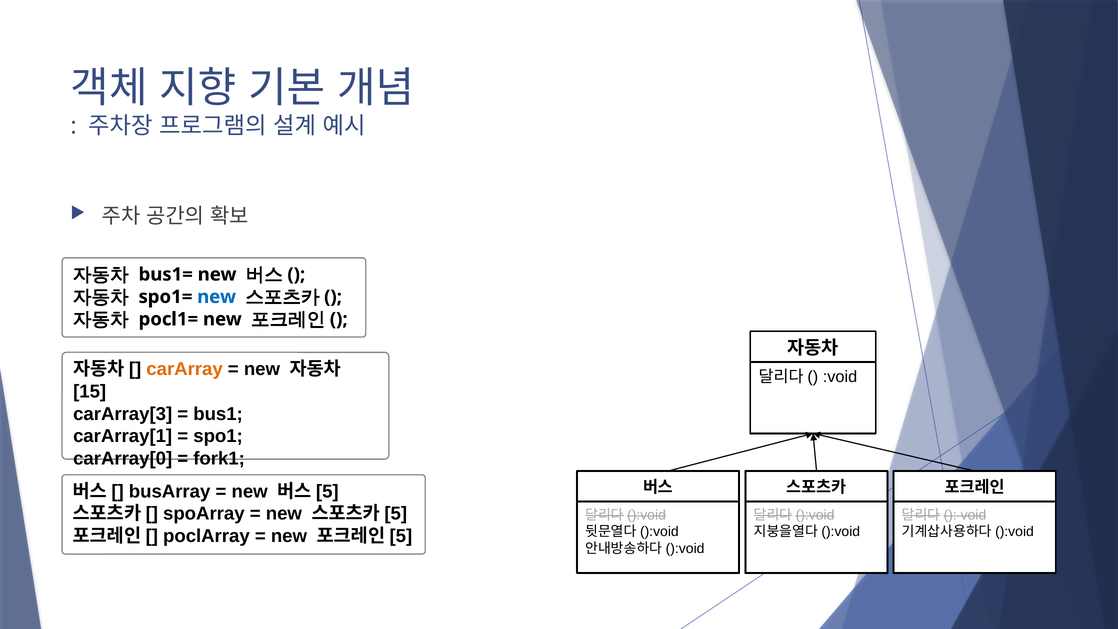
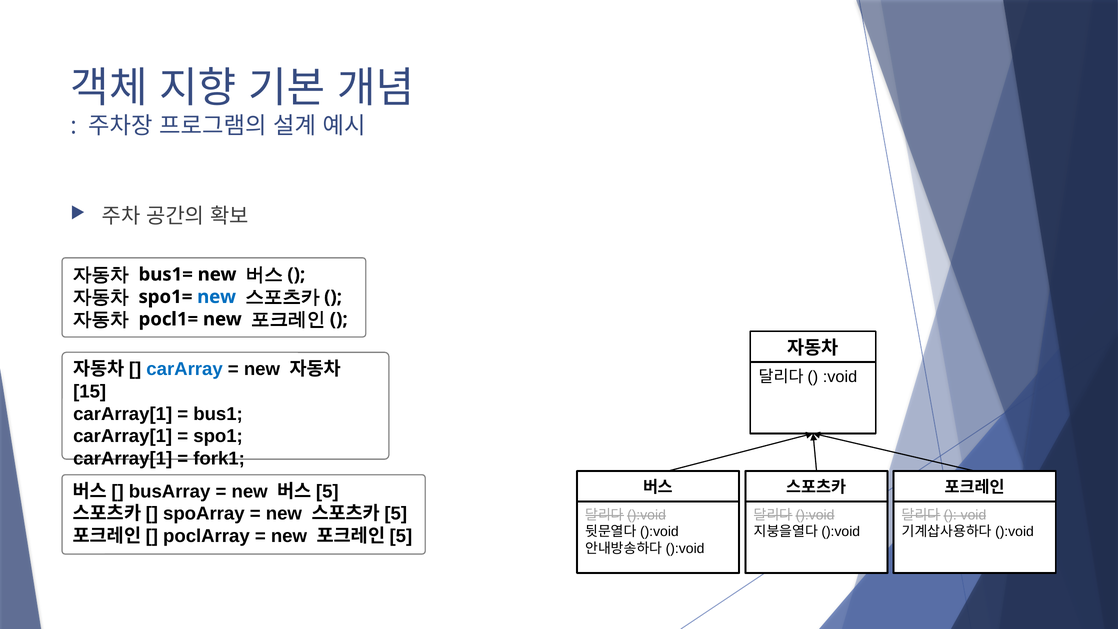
carArray colour: orange -> blue (185, 369)
carArray[3: carArray[3 -> carArray[1 (123, 414)
carArray[0: carArray[0 -> carArray[1 (123, 459)
